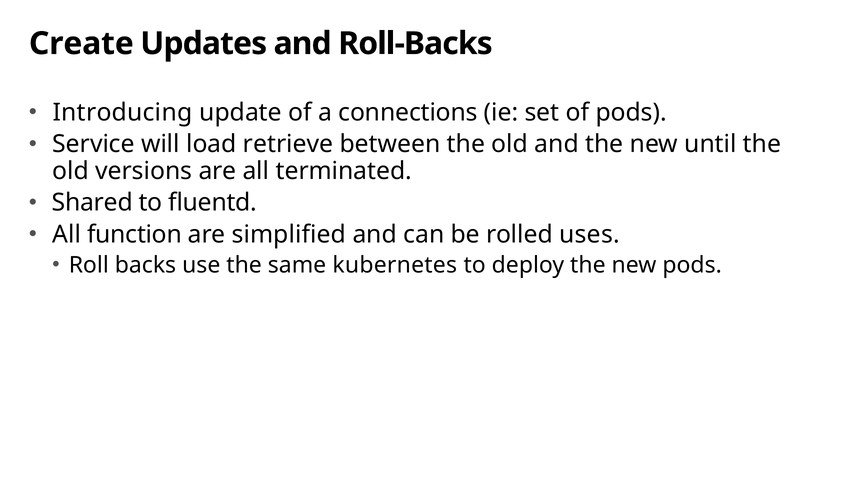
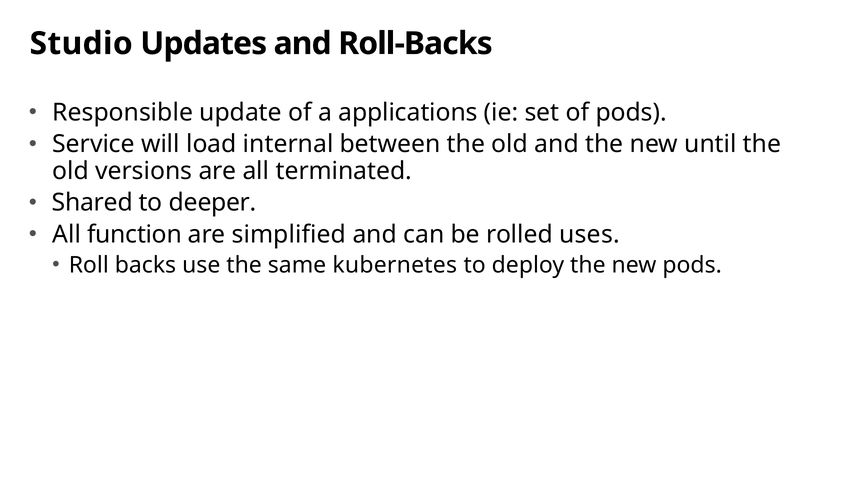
Create: Create -> Studio (81, 44)
Introducing: Introducing -> Responsible (123, 112)
connections: connections -> applications (408, 112)
retrieve: retrieve -> internal (288, 144)
fluentd: fluentd -> deeper (213, 203)
